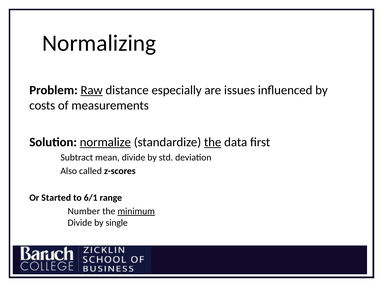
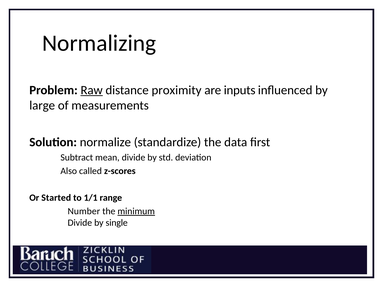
especially: especially -> proximity (177, 90)
issues: issues -> inputs (240, 90)
costs: costs -> large (42, 106)
normalize underline: present -> none (105, 142)
the underline: present -> none (213, 142)
6/1: 6/1 -> 1/1 (91, 198)
